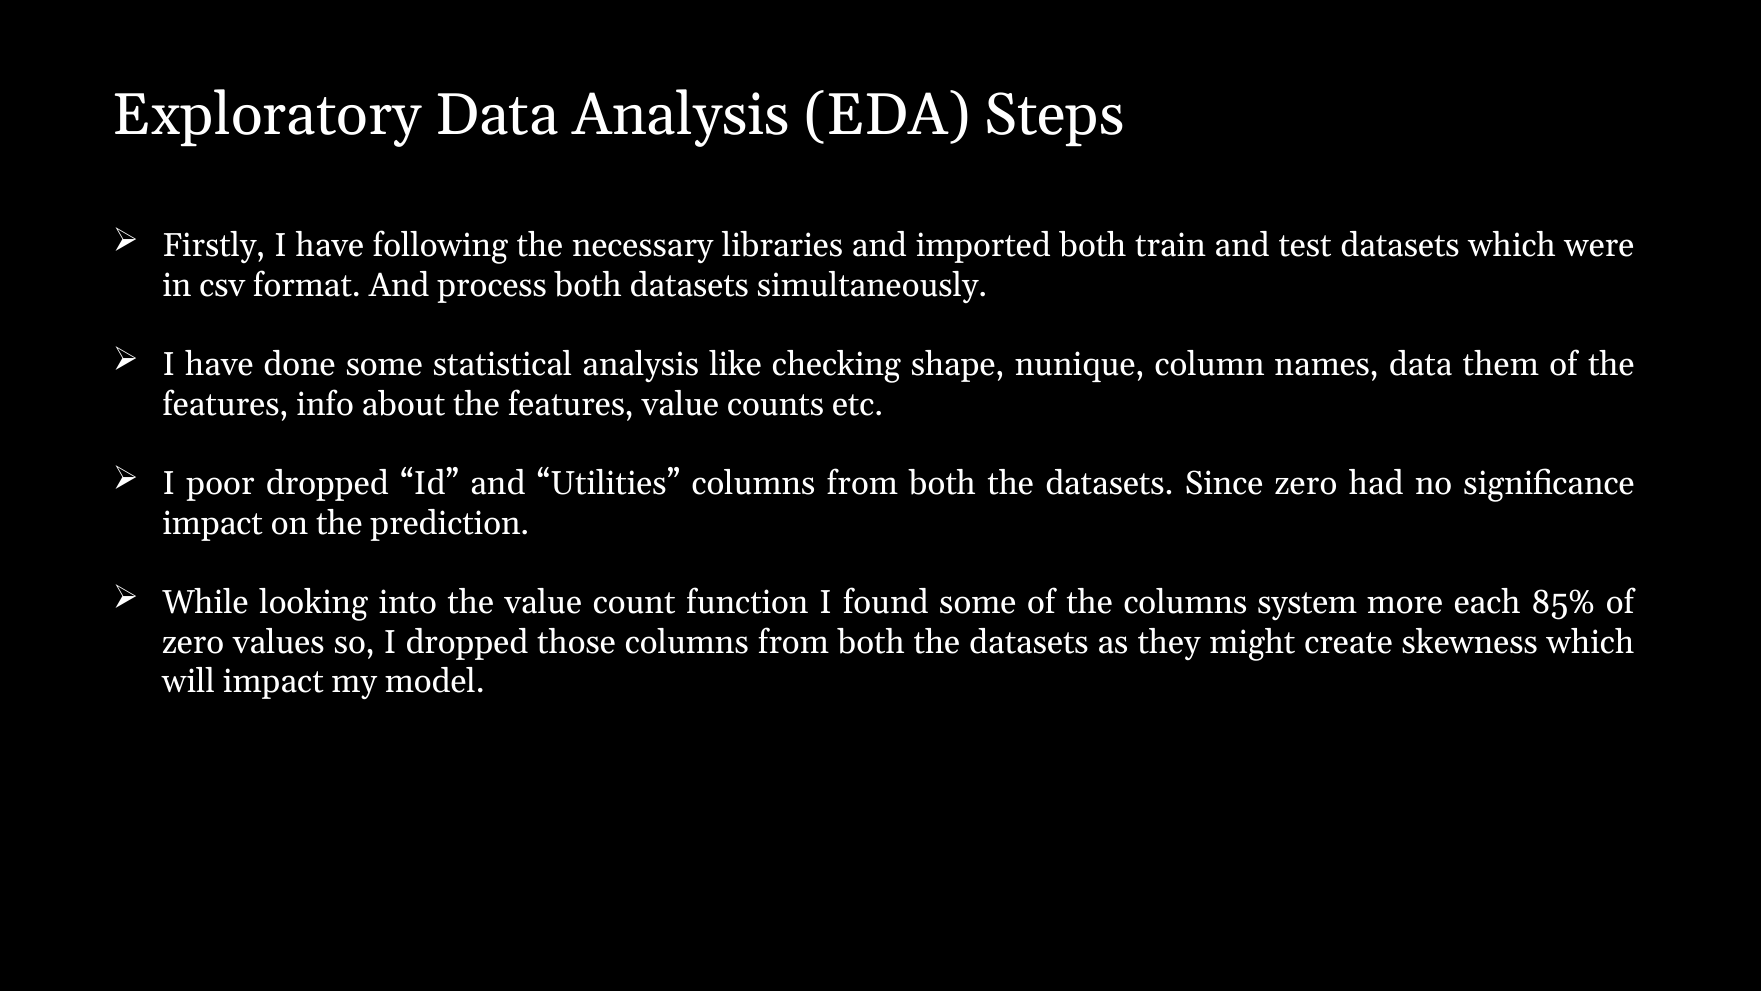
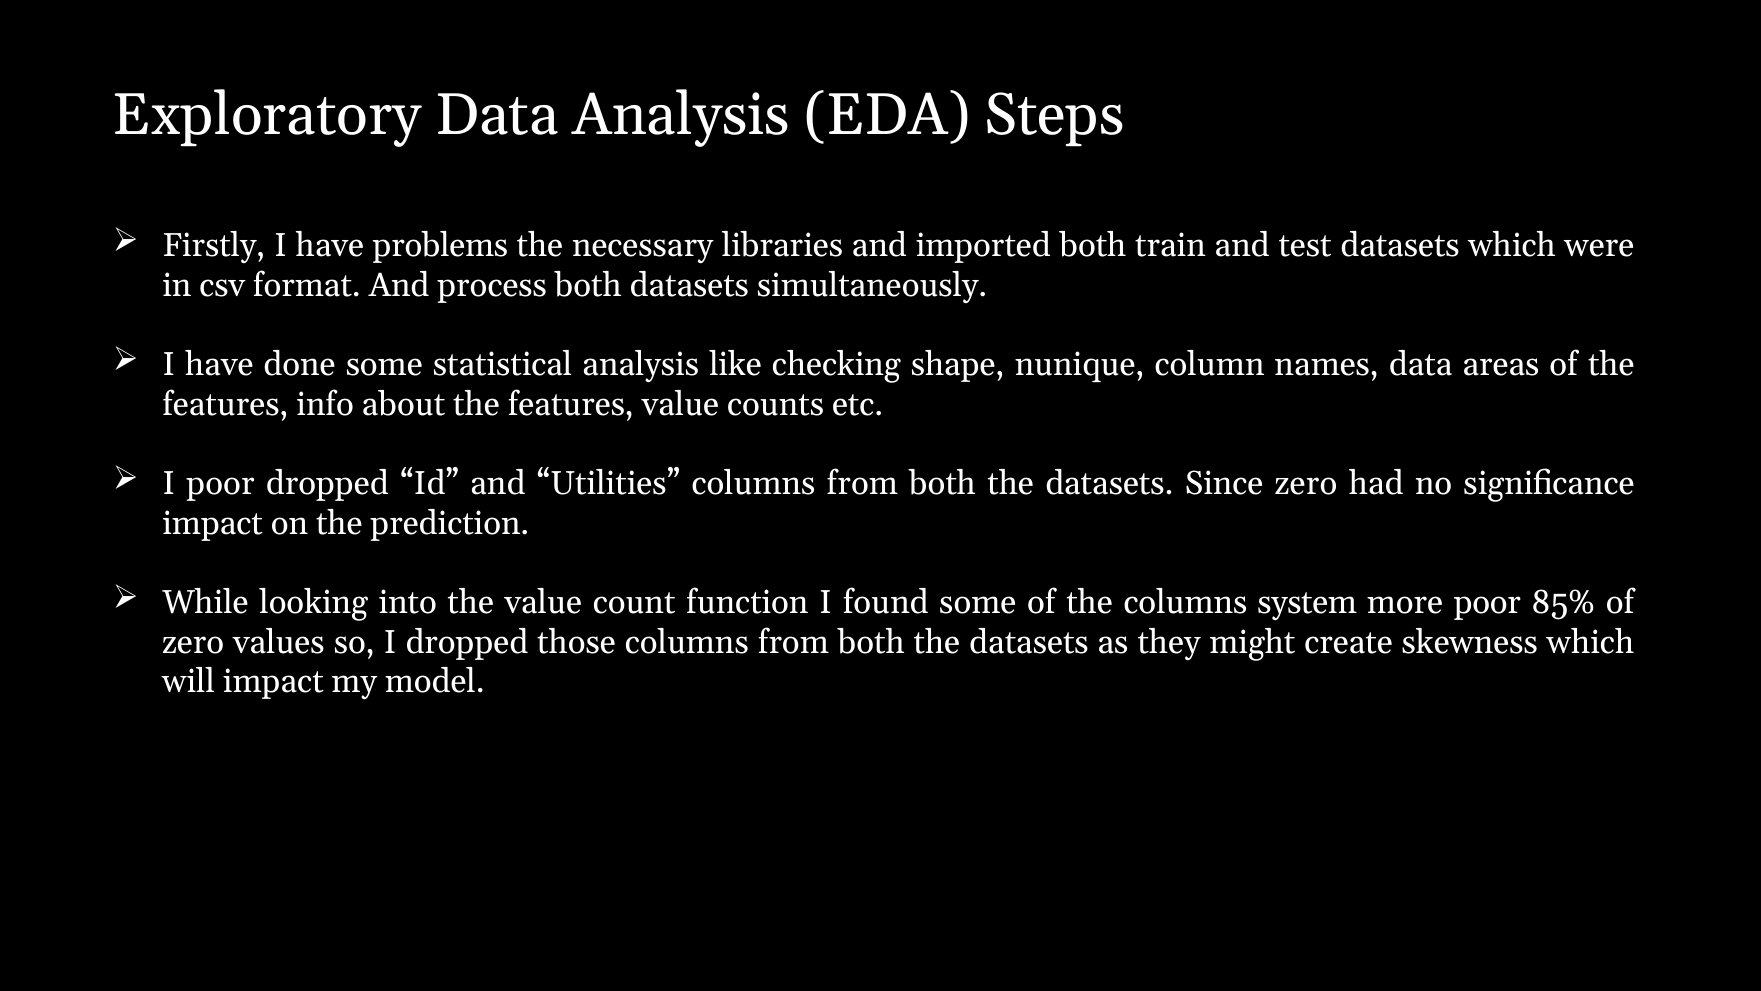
following: following -> problems (440, 246)
them: them -> areas (1501, 365)
more each: each -> poor (1487, 602)
